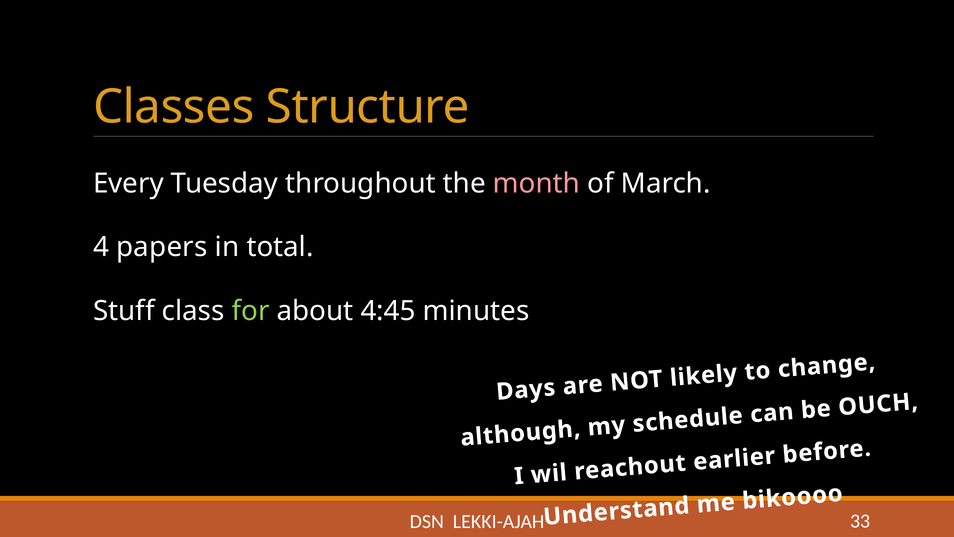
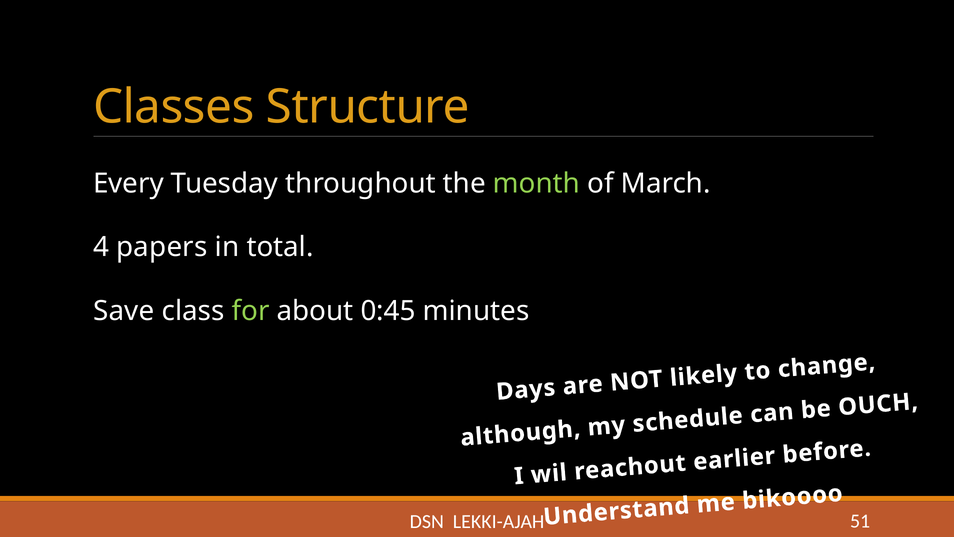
month colour: pink -> light green (537, 183)
Stuff: Stuff -> Save (124, 311)
4:45: 4:45 -> 0:45 (388, 311)
33: 33 -> 51 (860, 521)
